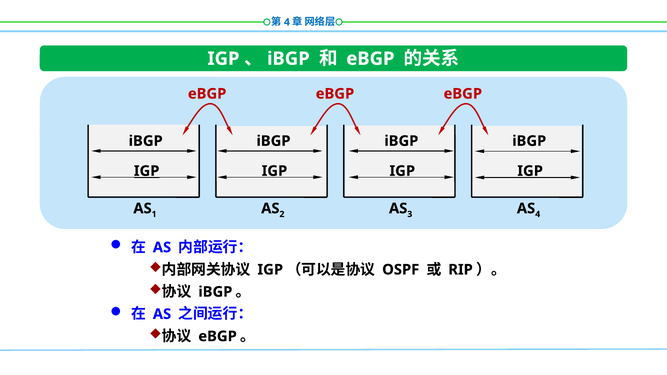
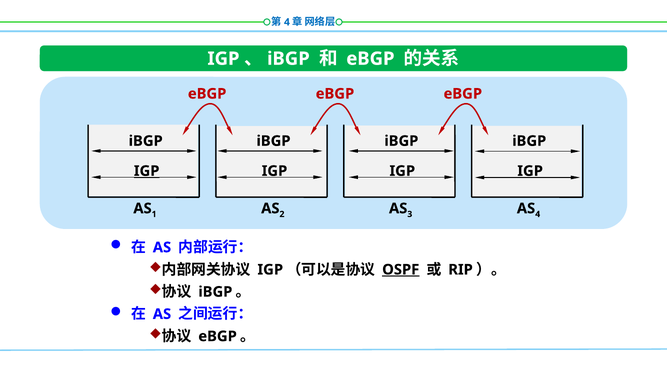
OSPF underline: none -> present (401, 270)
